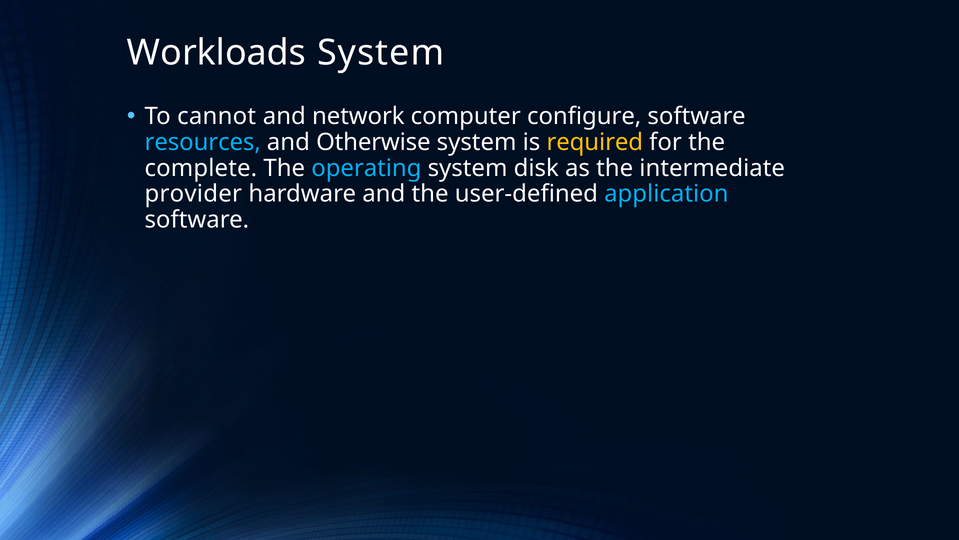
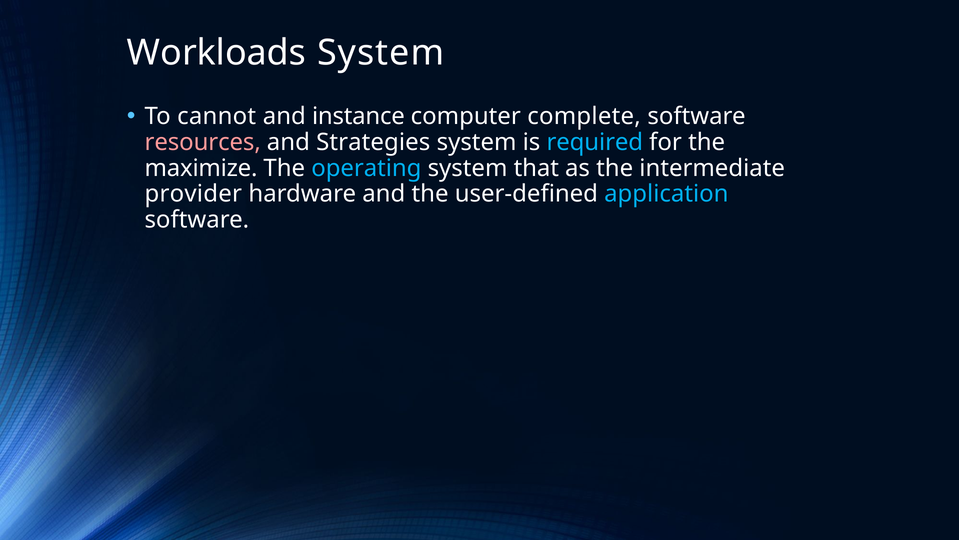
network: network -> instance (358, 116)
configure: configure -> complete (584, 116)
resources colour: light blue -> pink (203, 142)
Otherwise: Otherwise -> Strategies (373, 142)
required colour: yellow -> light blue (595, 142)
complete: complete -> maximize (201, 168)
disk: disk -> that (536, 168)
